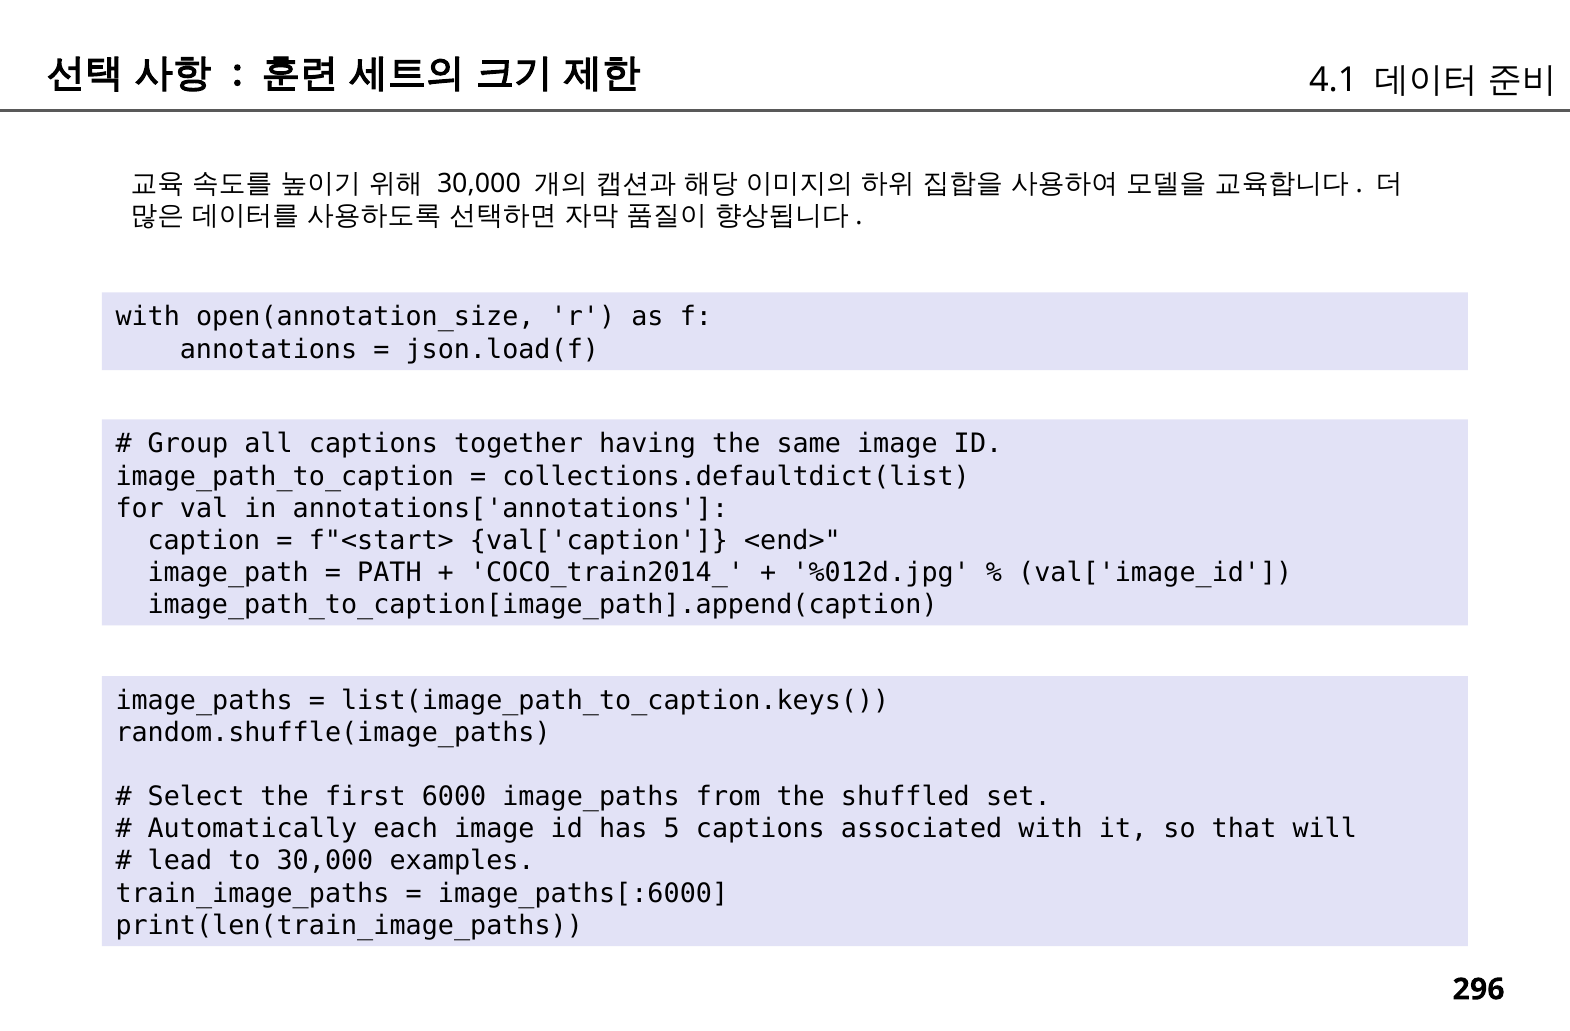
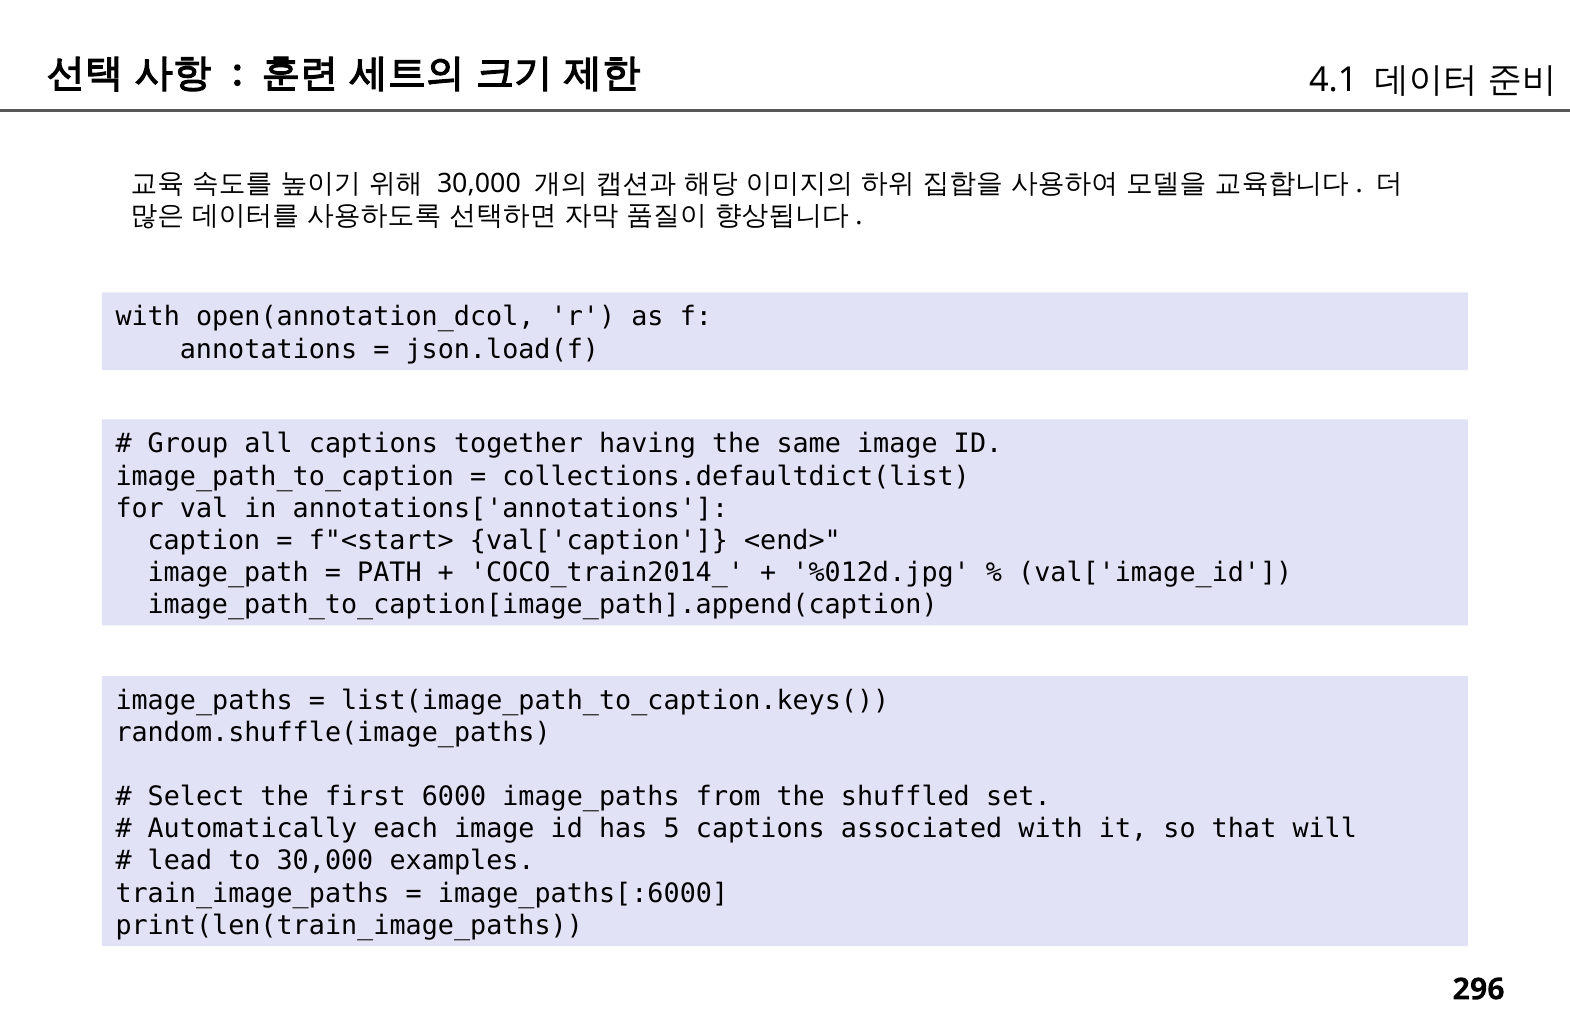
open(annotation_size: open(annotation_size -> open(annotation_dcol (365, 317)
